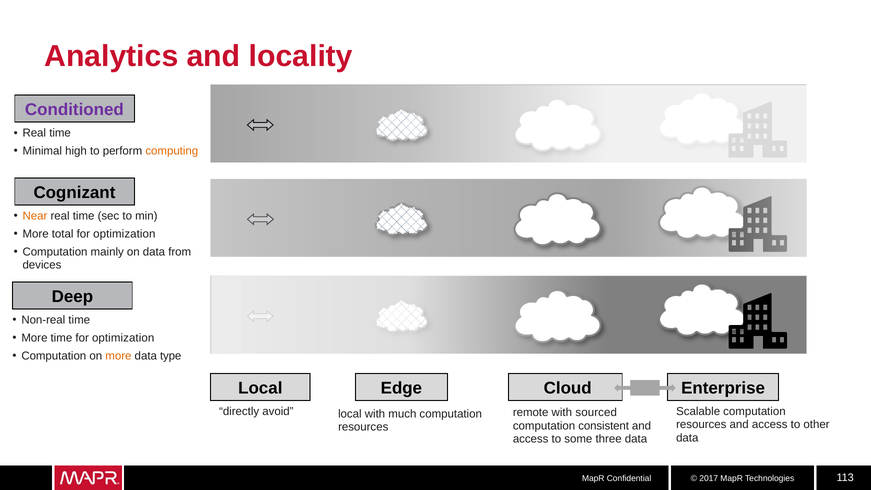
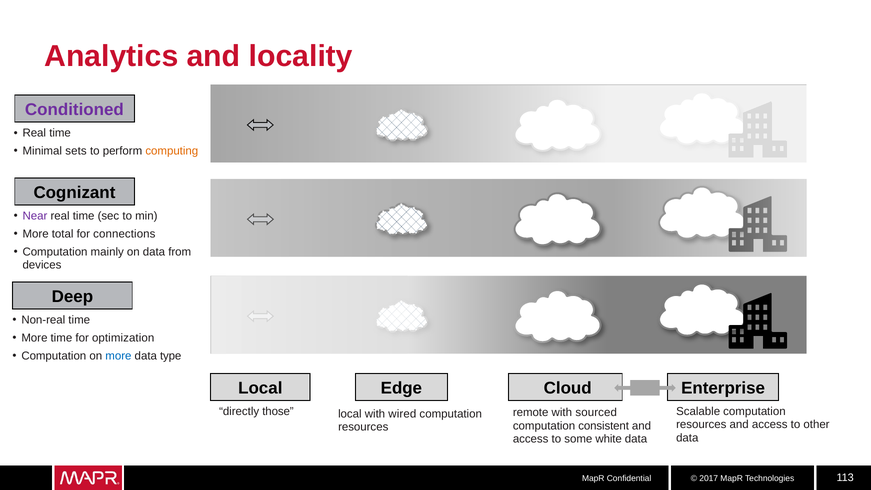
high: high -> sets (76, 151)
Near colour: orange -> purple (35, 216)
optimization: optimization -> connections (124, 234)
more colour: orange -> blue (118, 356)
avoid: avoid -> those (278, 411)
much: much -> wired (402, 414)
three: three -> white (609, 439)
